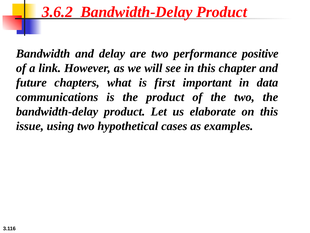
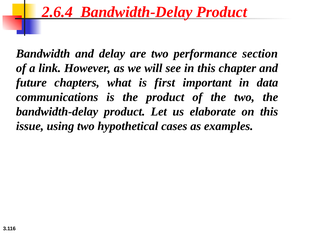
3.6.2: 3.6.2 -> 2.6.4 (57, 12)
positive: positive -> section (260, 53)
